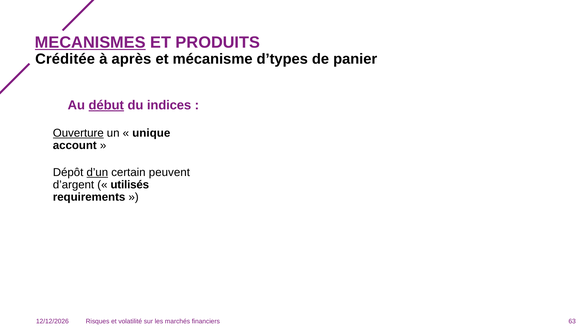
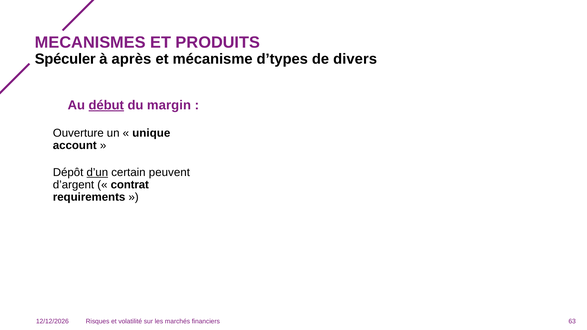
MECANISMES underline: present -> none (90, 42)
Créditée: Créditée -> Spéculer (65, 59)
panier: panier -> divers (355, 59)
indices: indices -> margin (169, 105)
Ouverture underline: present -> none (78, 133)
utilisés: utilisés -> contrat (130, 185)
